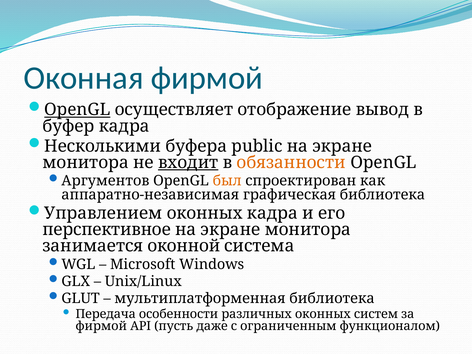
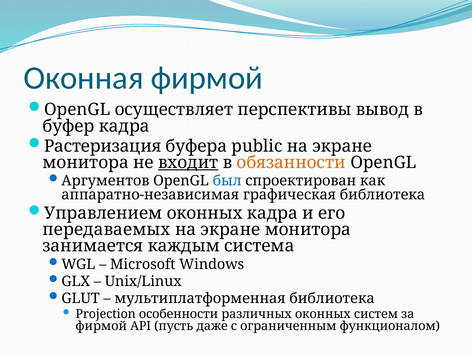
OpenGL underline: present -> none (77, 110)
отображение: отображение -> перспективы (294, 110)
Несколькими: Несколькими -> Растеризация (103, 146)
был colour: orange -> blue (227, 181)
перспективное: перспективное -> передаваемых (106, 230)
оконной: оконной -> каждым (184, 246)
Передача: Передача -> Projection (106, 314)
